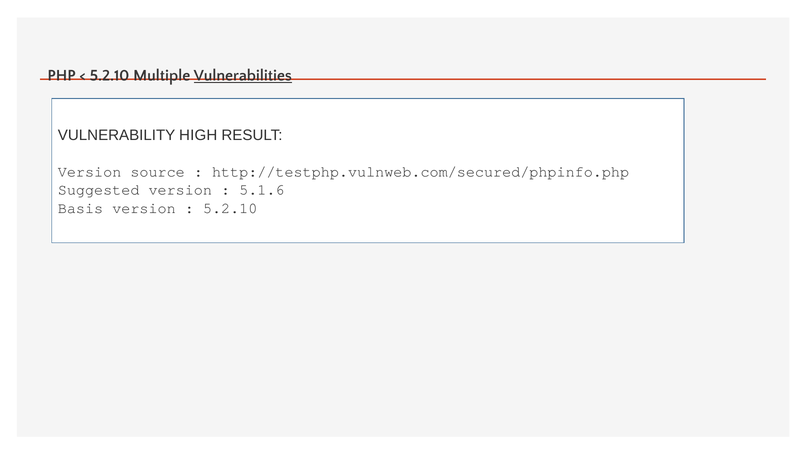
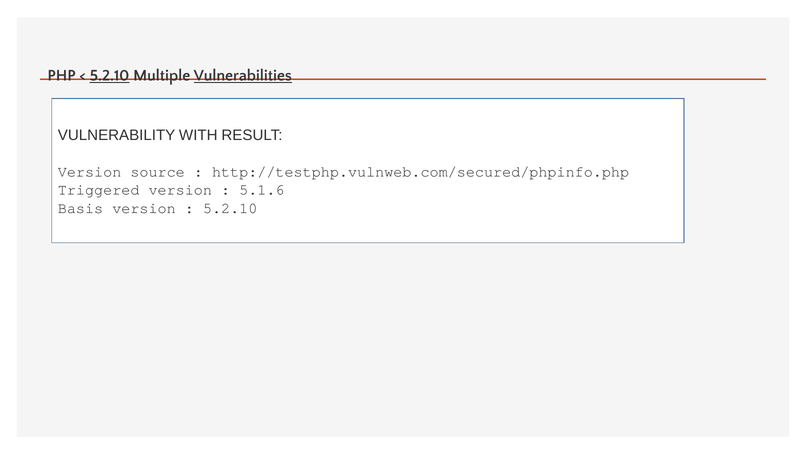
5.2.10 underline: none -> present (110, 76)
HIGH: HIGH -> WITH (198, 135)
Suggested: Suggested -> Triggered (99, 190)
